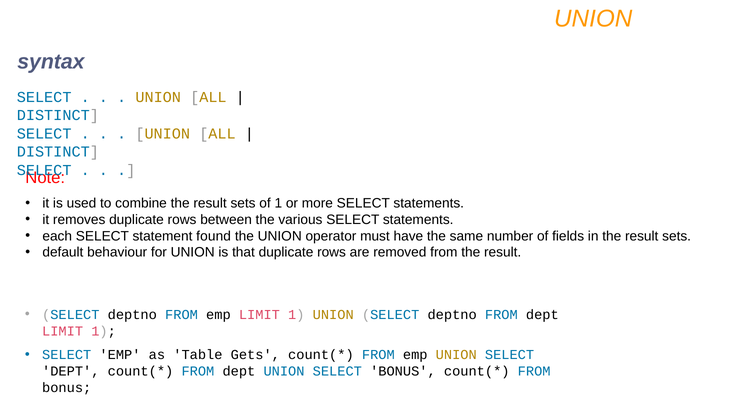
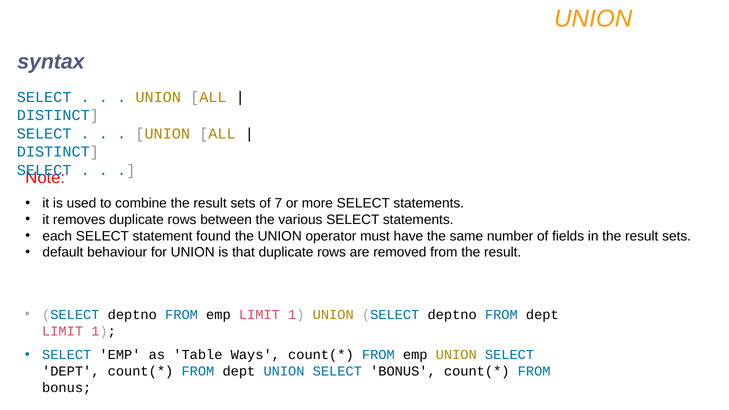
of 1: 1 -> 7 (278, 203)
Gets: Gets -> Ways (255, 355)
